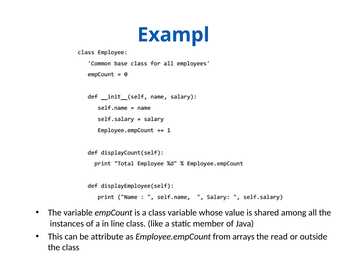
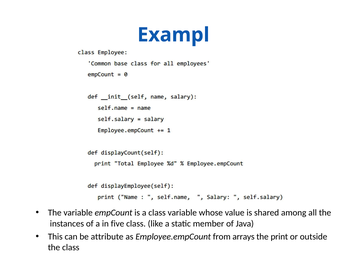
line: line -> five (118, 223)
read: read -> print (279, 236)
